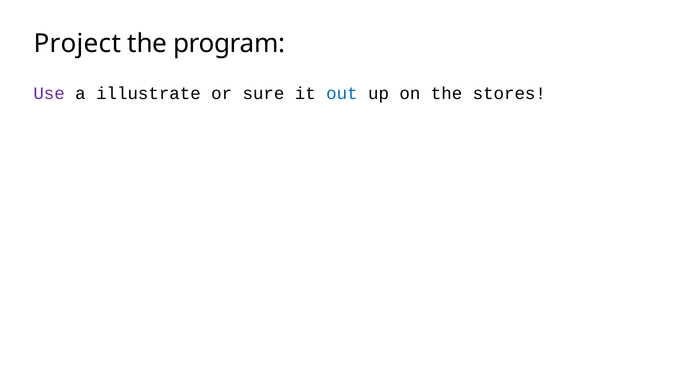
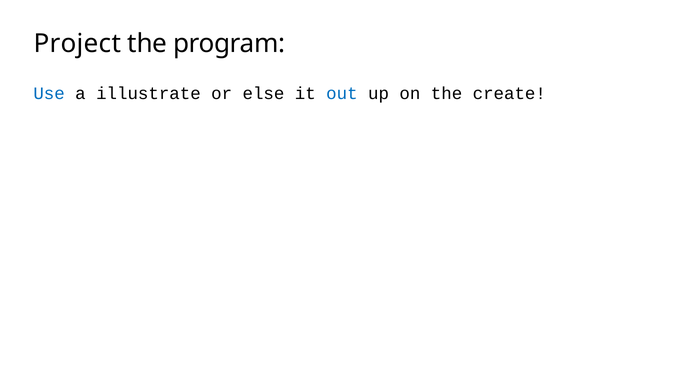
Use colour: purple -> blue (49, 94)
sure: sure -> else (263, 94)
stores: stores -> create (509, 94)
